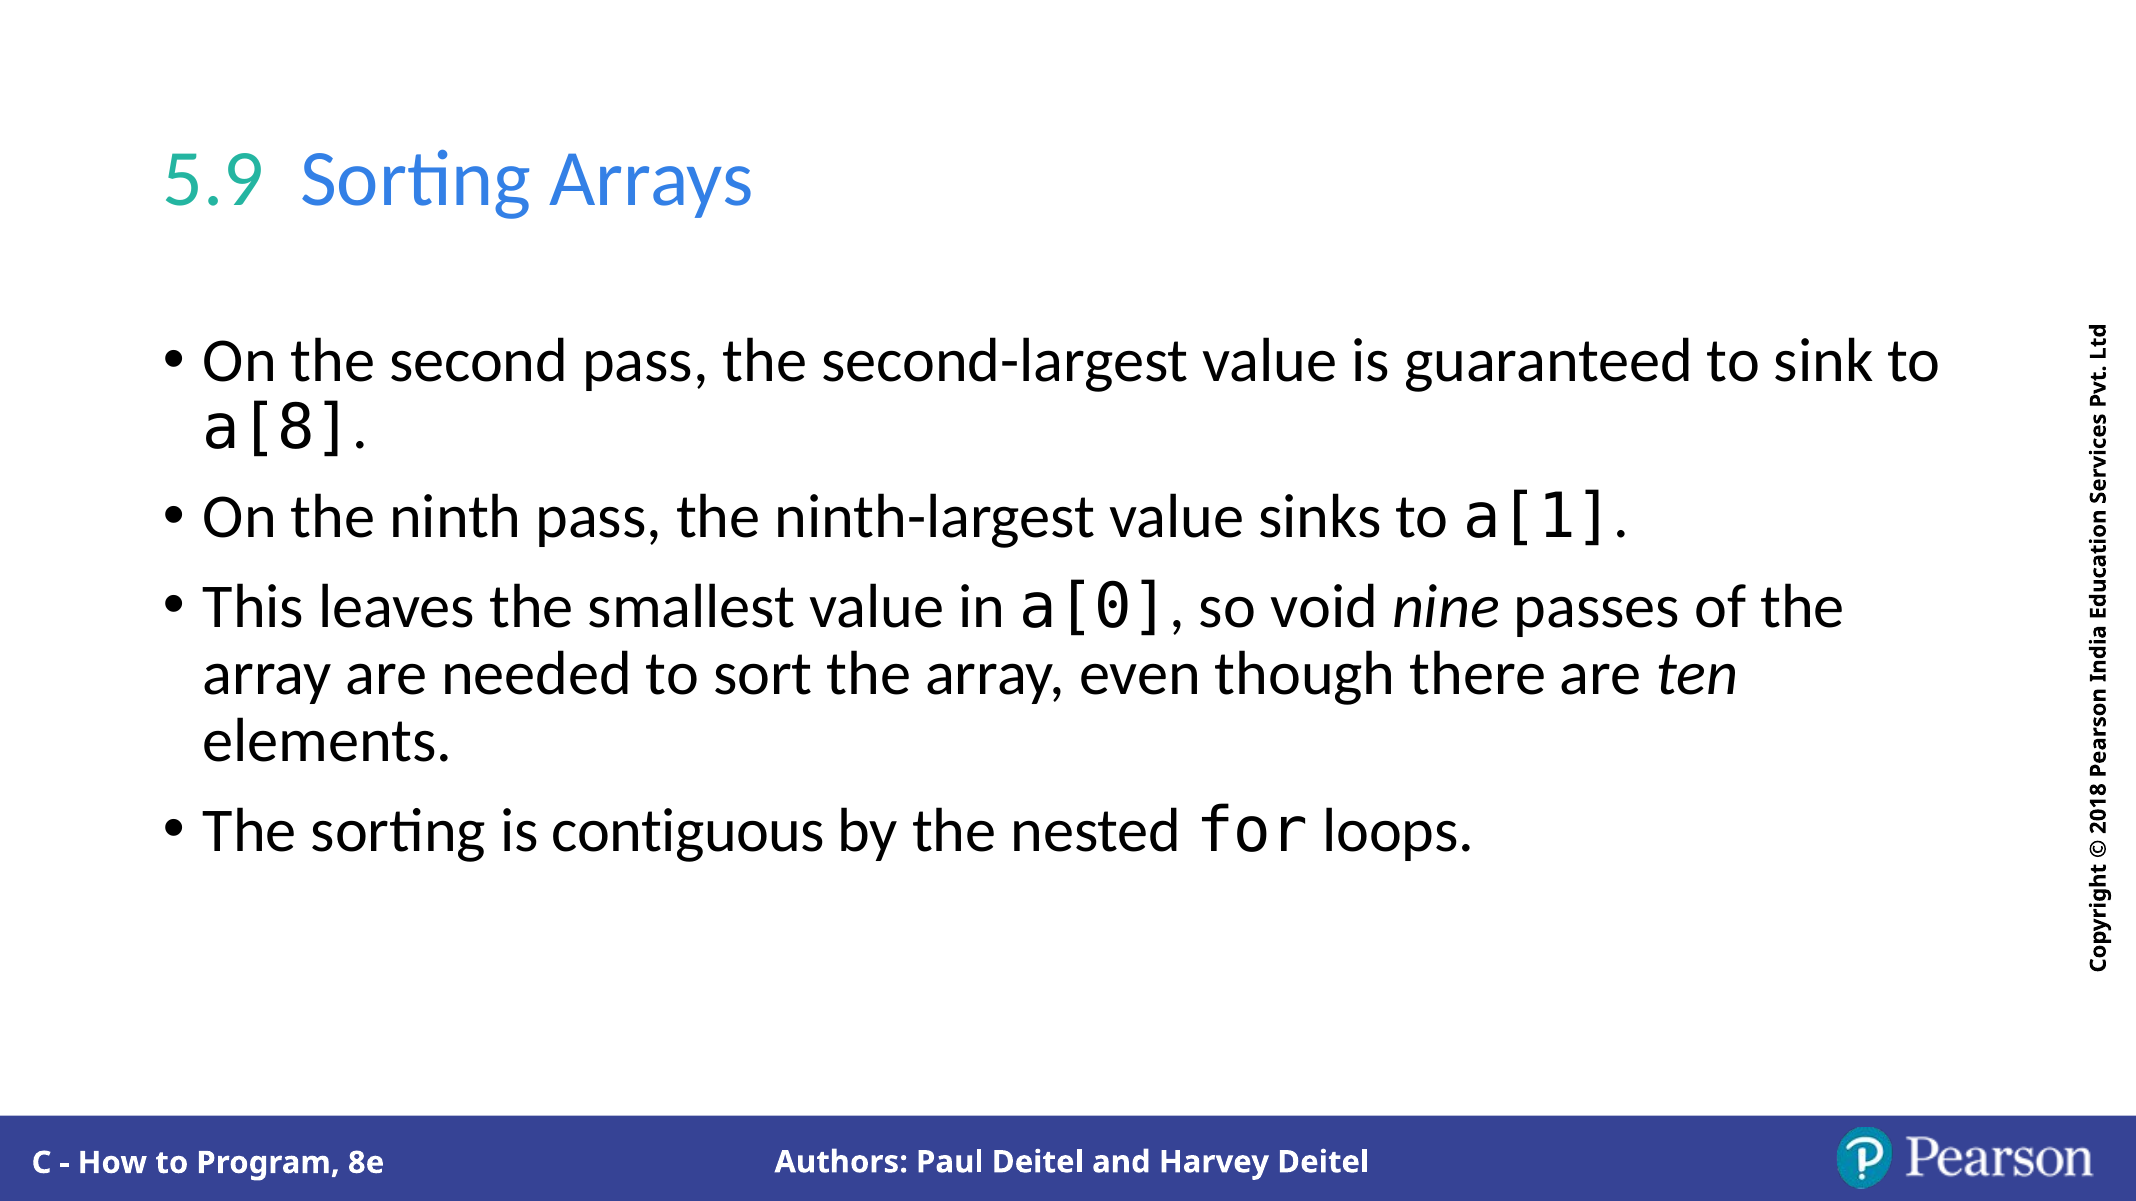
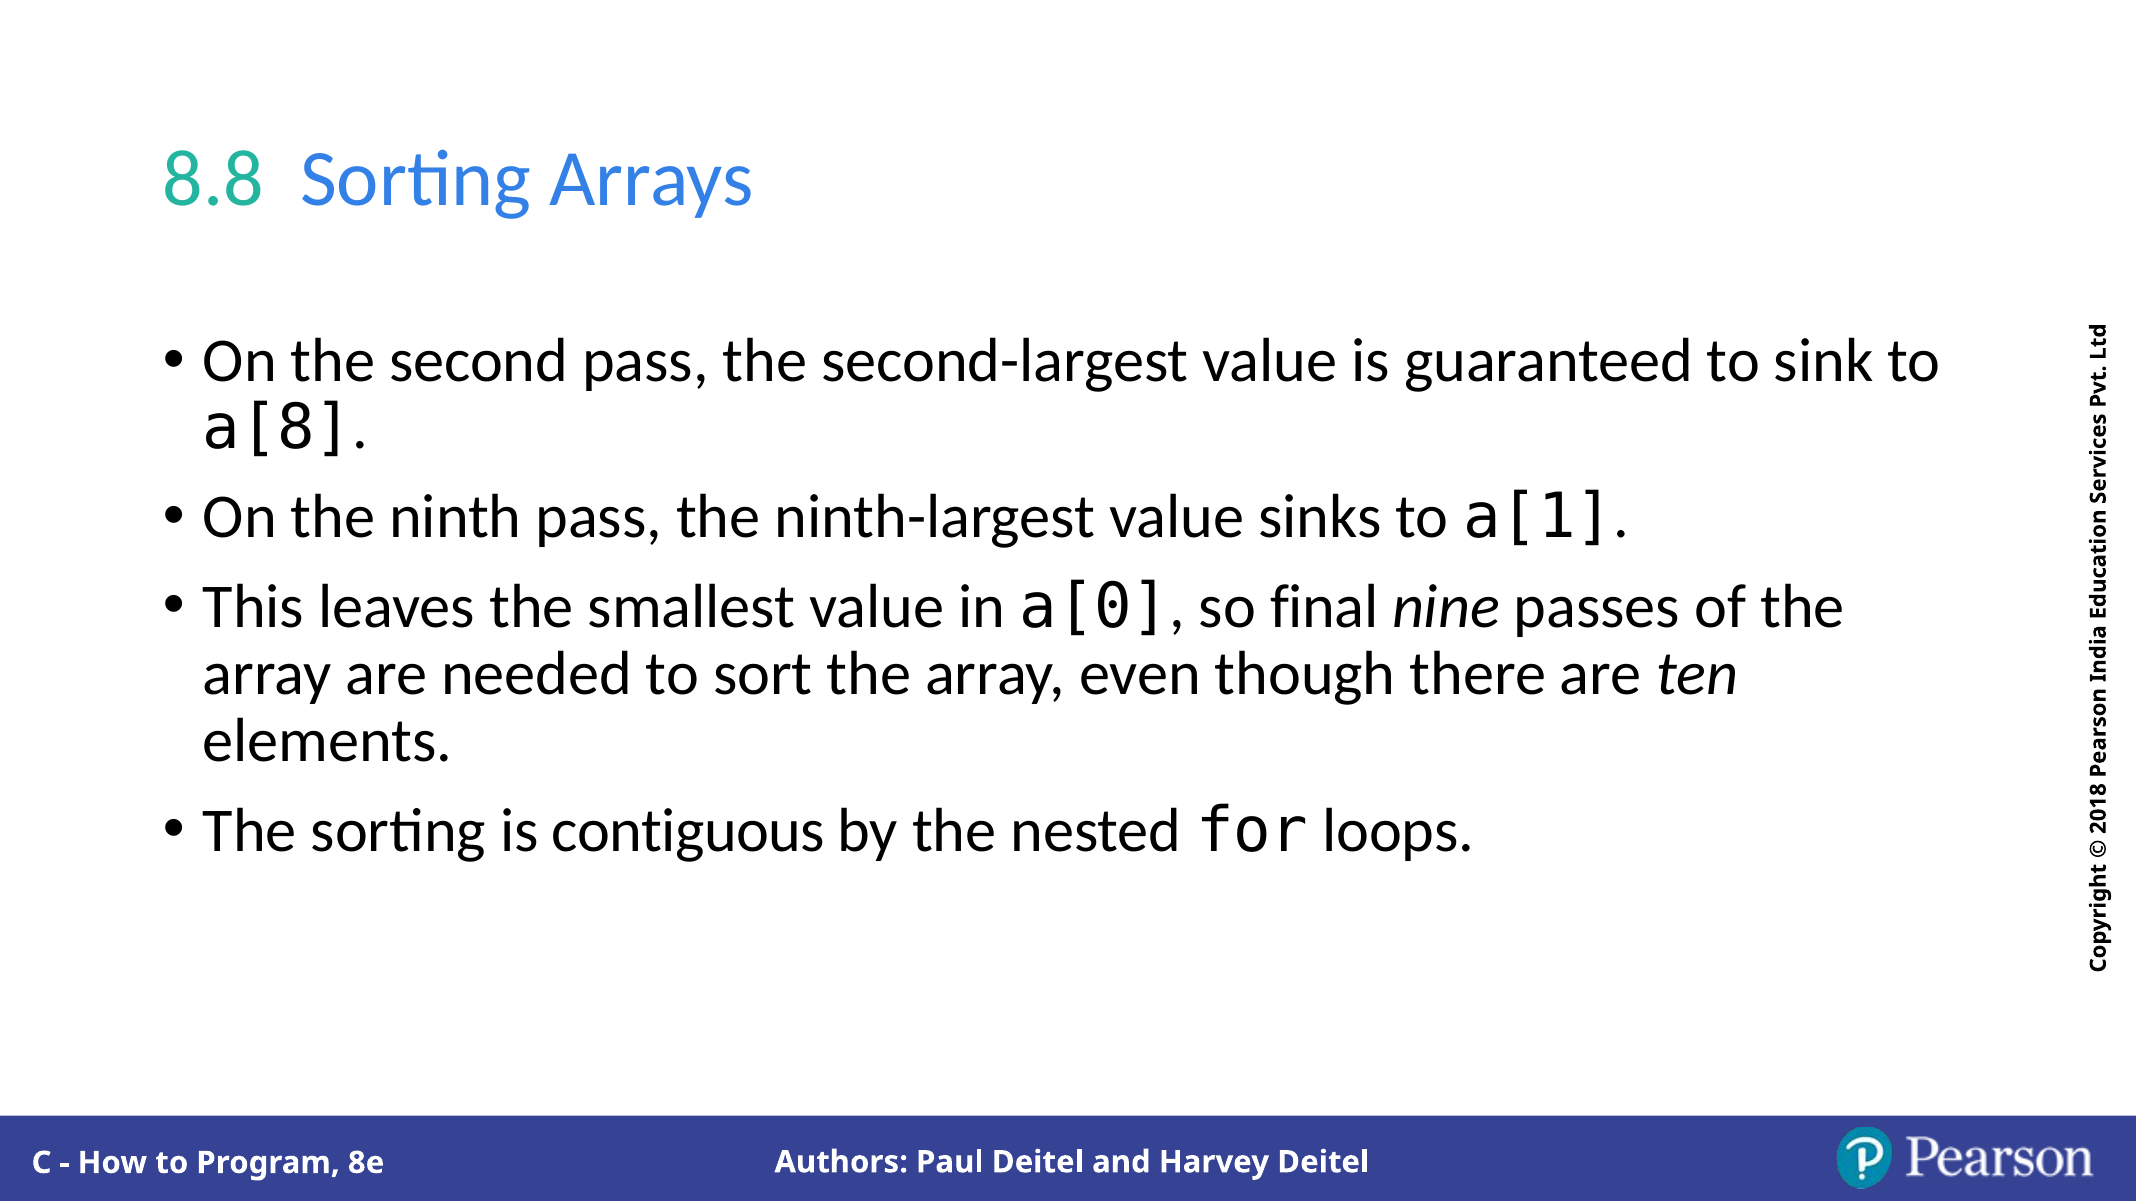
5.9: 5.9 -> 8.8 (213, 179)
void: void -> final (1324, 607)
